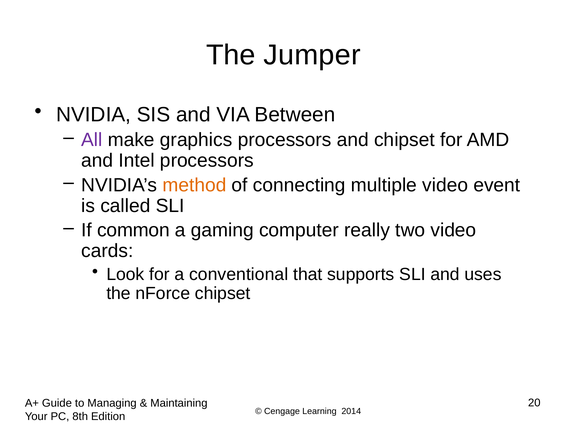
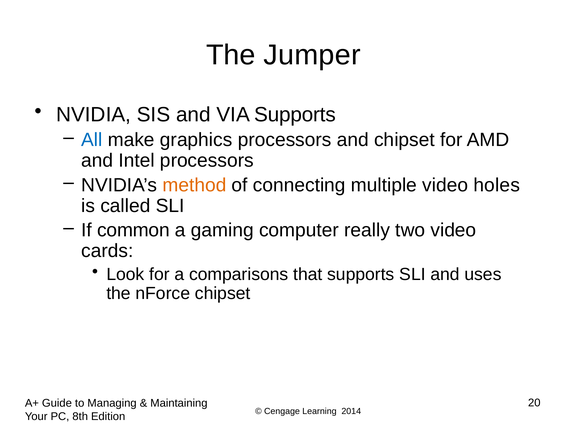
VIA Between: Between -> Supports (295, 115)
All colour: purple -> blue (92, 140)
event: event -> holes (497, 185)
conventional: conventional -> comparisons (239, 274)
